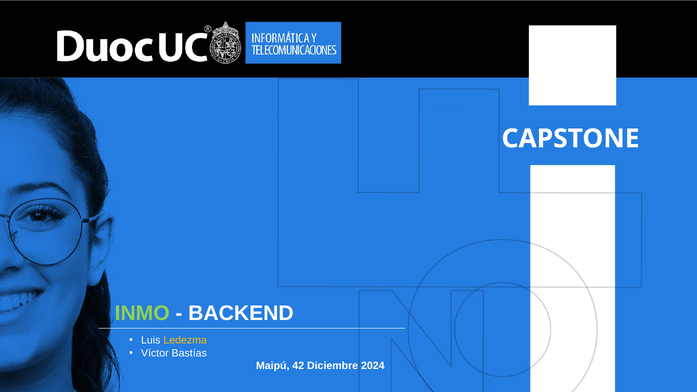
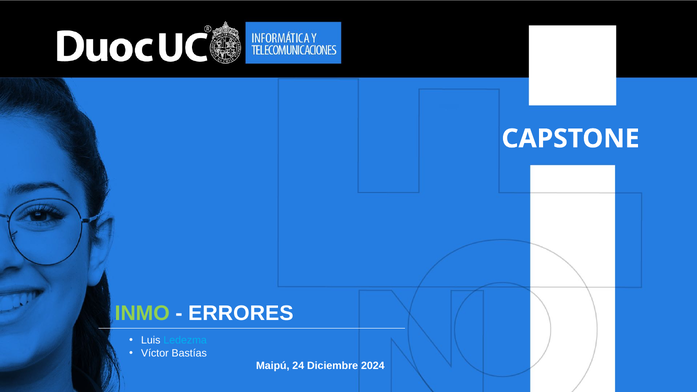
BACKEND: BACKEND -> ERRORES (241, 313)
Ledezma colour: yellow -> light blue (185, 341)
42: 42 -> 24 (298, 366)
